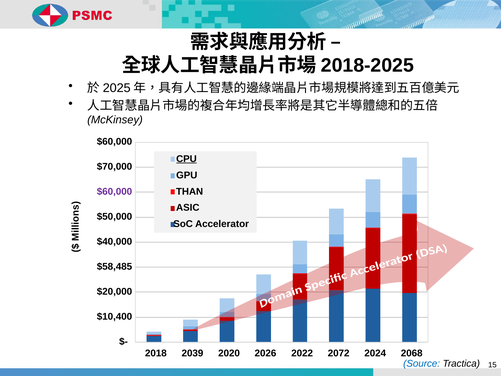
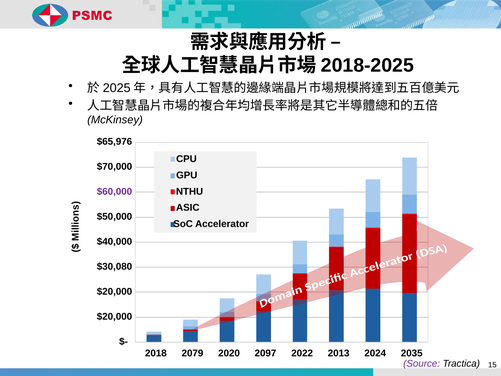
$60,000: $60,000 -> $65,976 (114, 142)
CPU underline: present -> none (186, 159)
THAN: THAN -> NTHU (190, 191)
$58,485: $58,485 -> $30,080 (114, 267)
$10,400: $10,400 -> $20,000 (114, 316)
2039: 2039 -> 2079 (192, 353)
2026: 2026 -> 2097 (265, 353)
2072: 2072 -> 2013 (339, 353)
2068: 2068 -> 2035 (412, 353)
Source colour: blue -> purple (422, 363)
